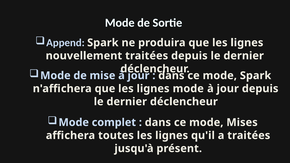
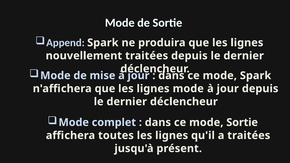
mode Mises: Mises -> Sortie (242, 122)
